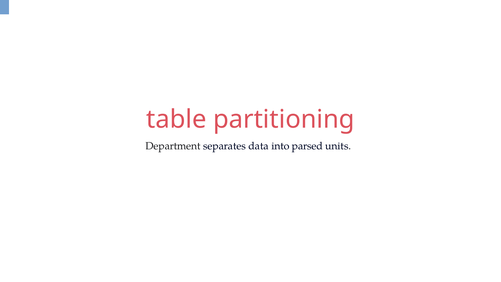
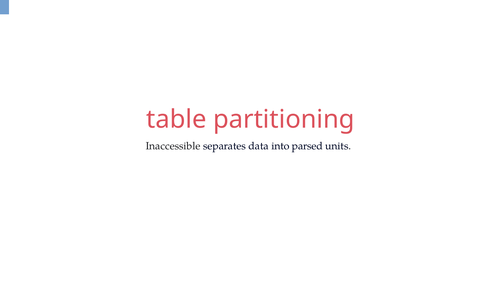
Department: Department -> Inaccessible (173, 146)
